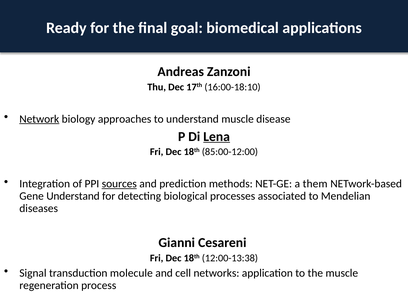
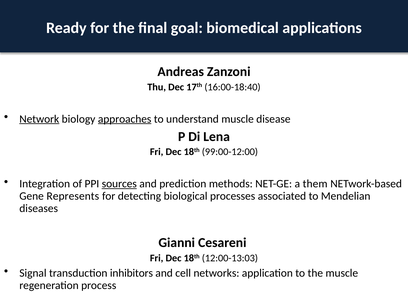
16:00-18:10: 16:00-18:10 -> 16:00-18:40 (232, 87)
approaches underline: none -> present (125, 119)
Lena underline: present -> none (217, 137)
85:00-12:00: 85:00-12:00 -> 99:00-12:00 (230, 152)
Gene Understand: Understand -> Represents (73, 196)
12:00-13:38: 12:00-13:38 -> 12:00-13:03 (230, 258)
molecule: molecule -> inhibitors (131, 273)
